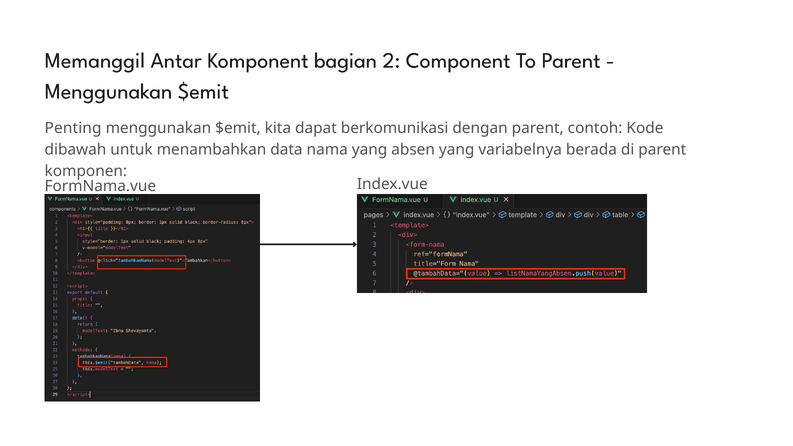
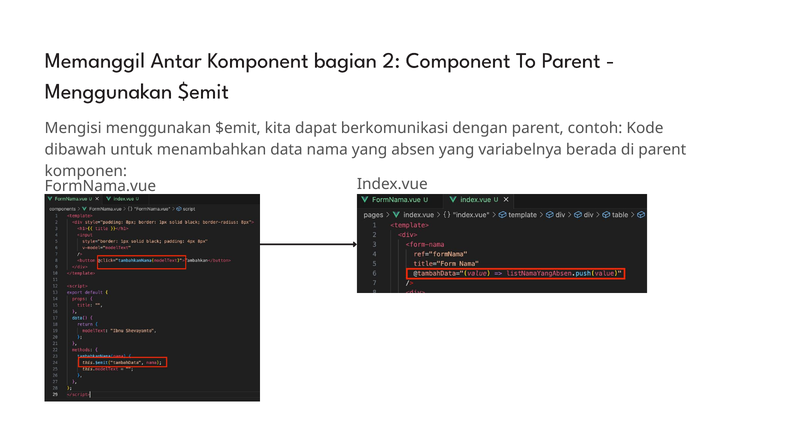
Penting: Penting -> Mengisi (73, 128)
